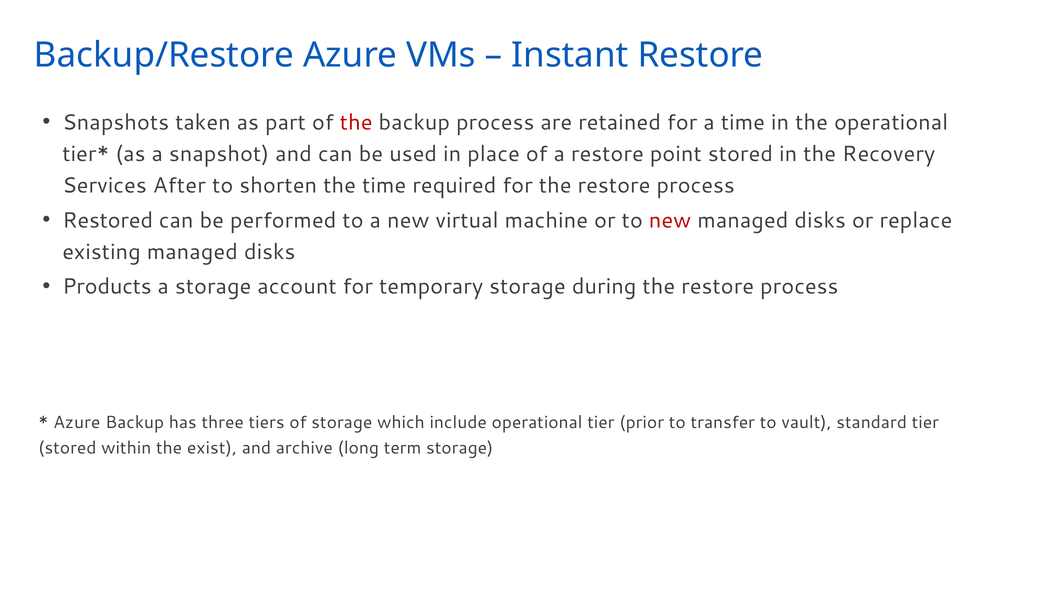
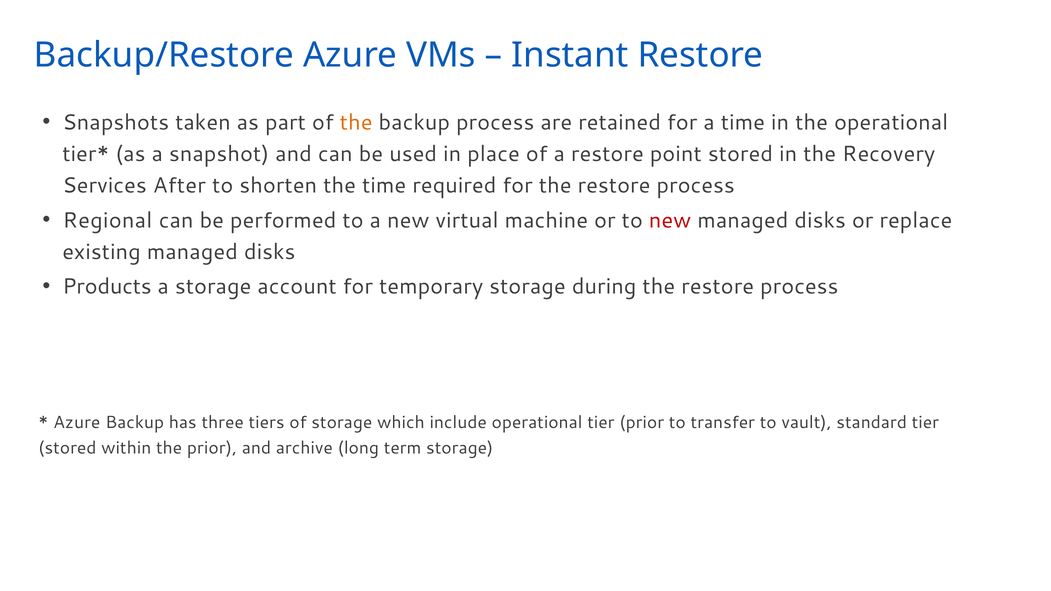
the colour: red -> orange (356, 122)
Restored: Restored -> Regional (107, 220)
the exist: exist -> prior (212, 448)
